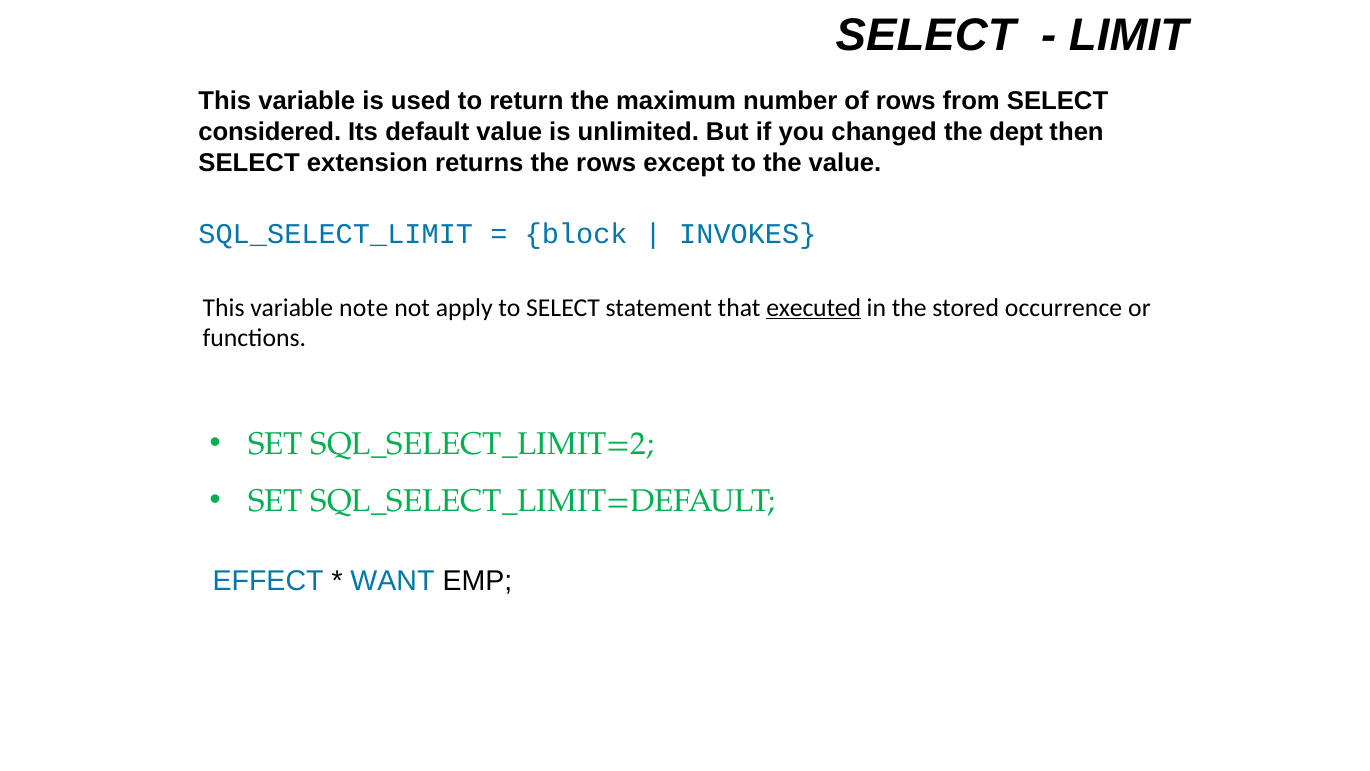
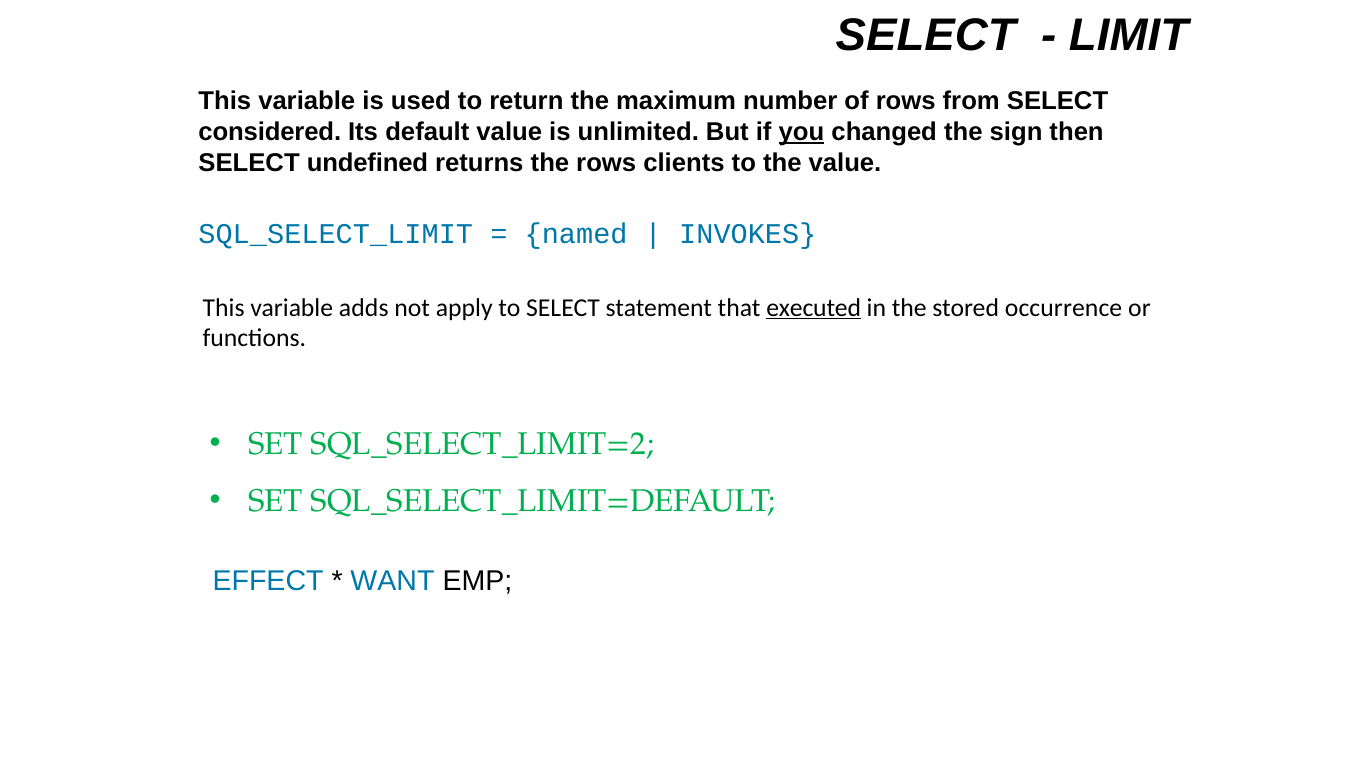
you underline: none -> present (801, 132)
dept: dept -> sign (1016, 132)
extension: extension -> undefined (367, 163)
except: except -> clients (684, 163)
block: block -> named (576, 234)
note: note -> adds (364, 308)
